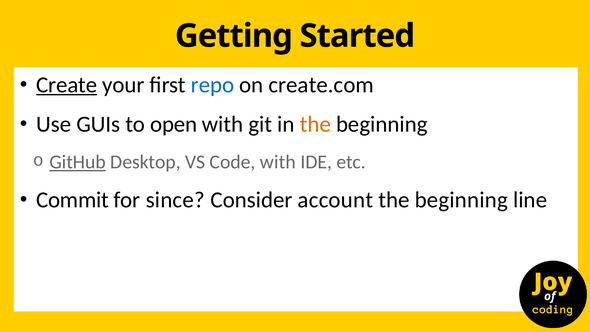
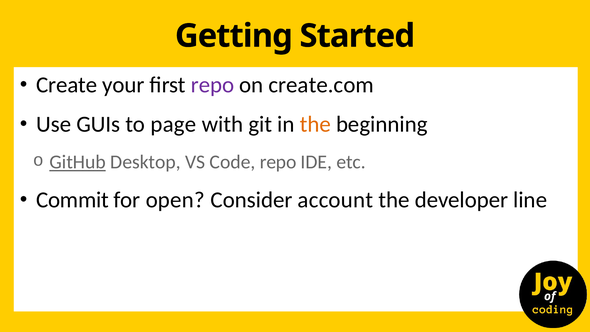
Create underline: present -> none (67, 85)
repo colour: blue -> purple (212, 85)
open: open -> page (173, 124)
Code with: with -> repo (278, 162)
since: since -> open (175, 200)
beginning: beginning -> developer (461, 200)
